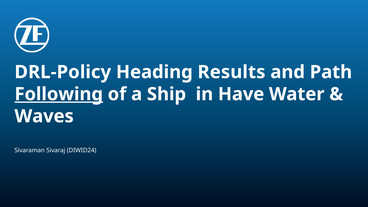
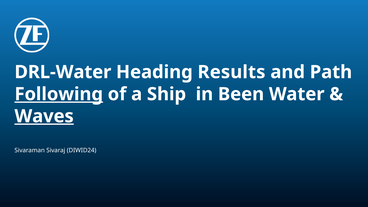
DRL-Policy: DRL-Policy -> DRL-Water (63, 72)
Have: Have -> Been (241, 94)
Waves underline: none -> present (44, 116)
